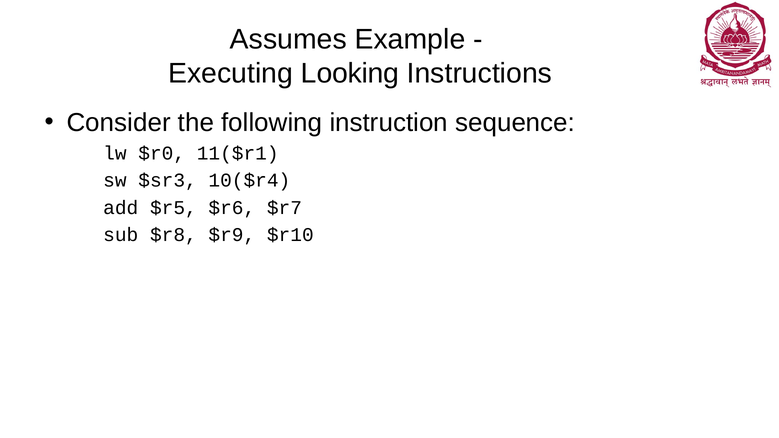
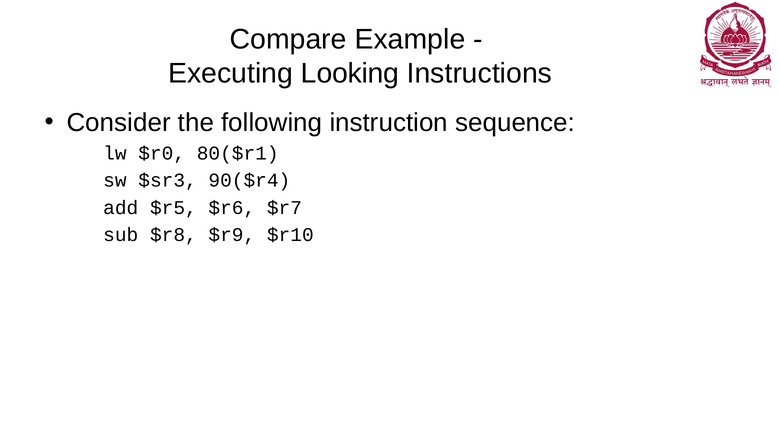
Assumes: Assumes -> Compare (288, 39)
11($r1: 11($r1 -> 80($r1 (238, 153)
10($r4: 10($r4 -> 90($r4 (249, 181)
